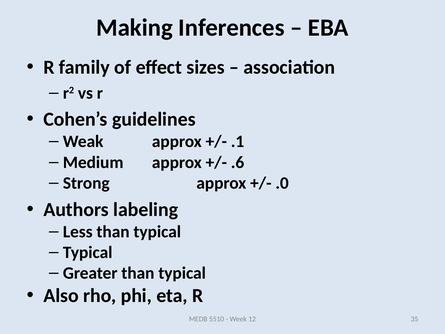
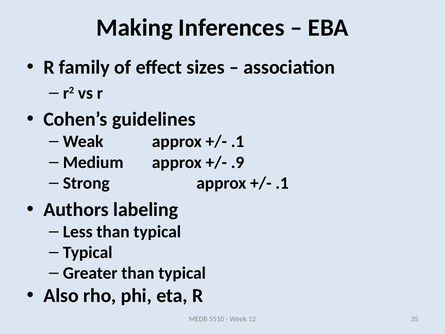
.6: .6 -> .9 (238, 162)
.0: .0 -> .1 (282, 183)
